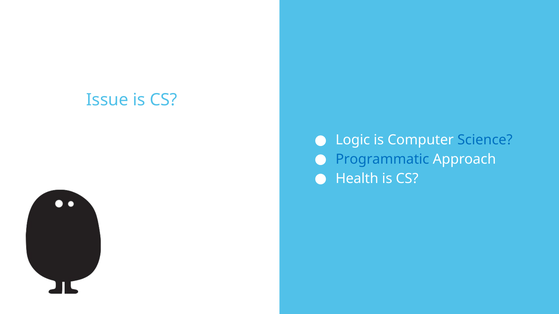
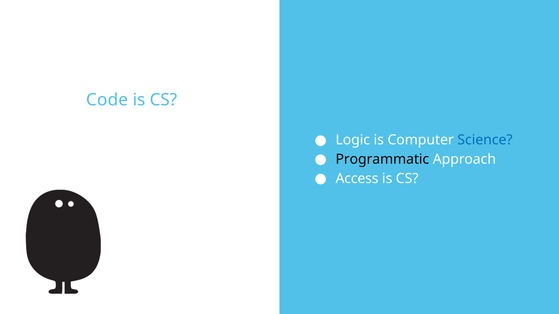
Issue: Issue -> Code (107, 100)
Programmatic colour: blue -> black (382, 159)
Health: Health -> Access (357, 179)
